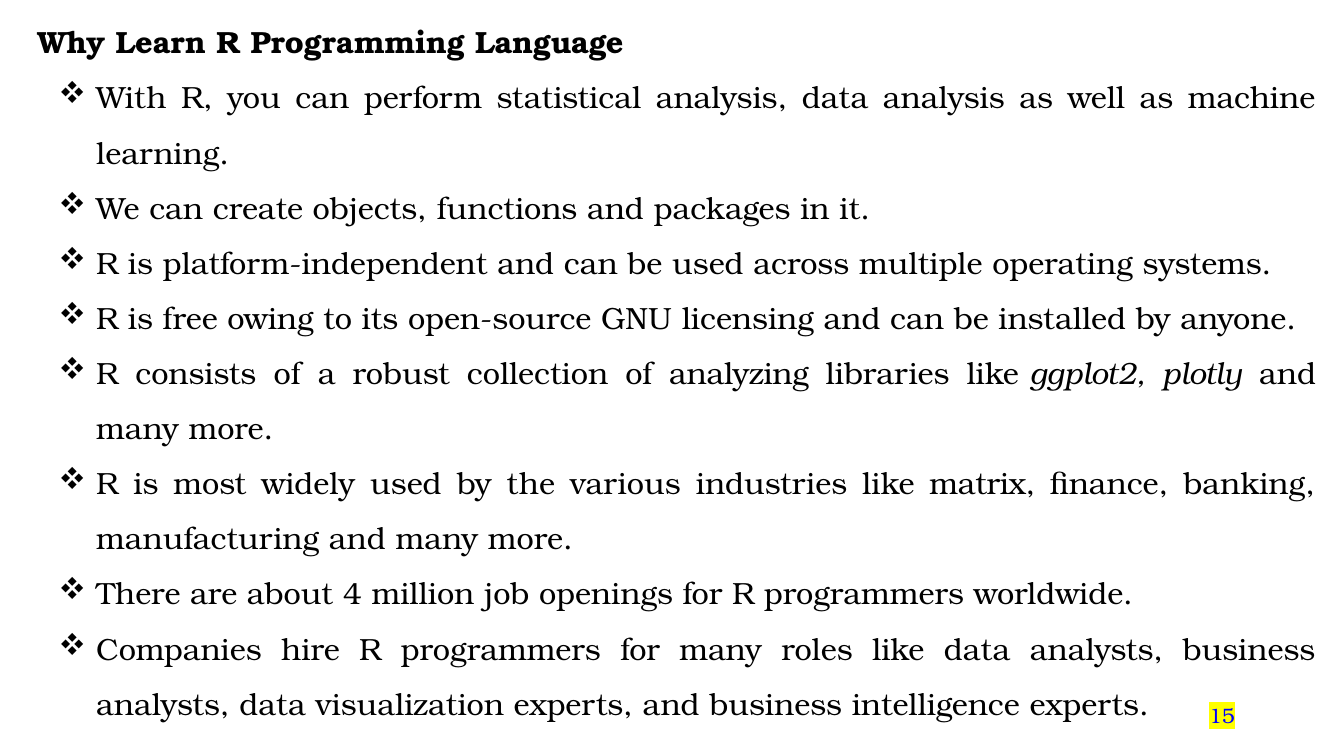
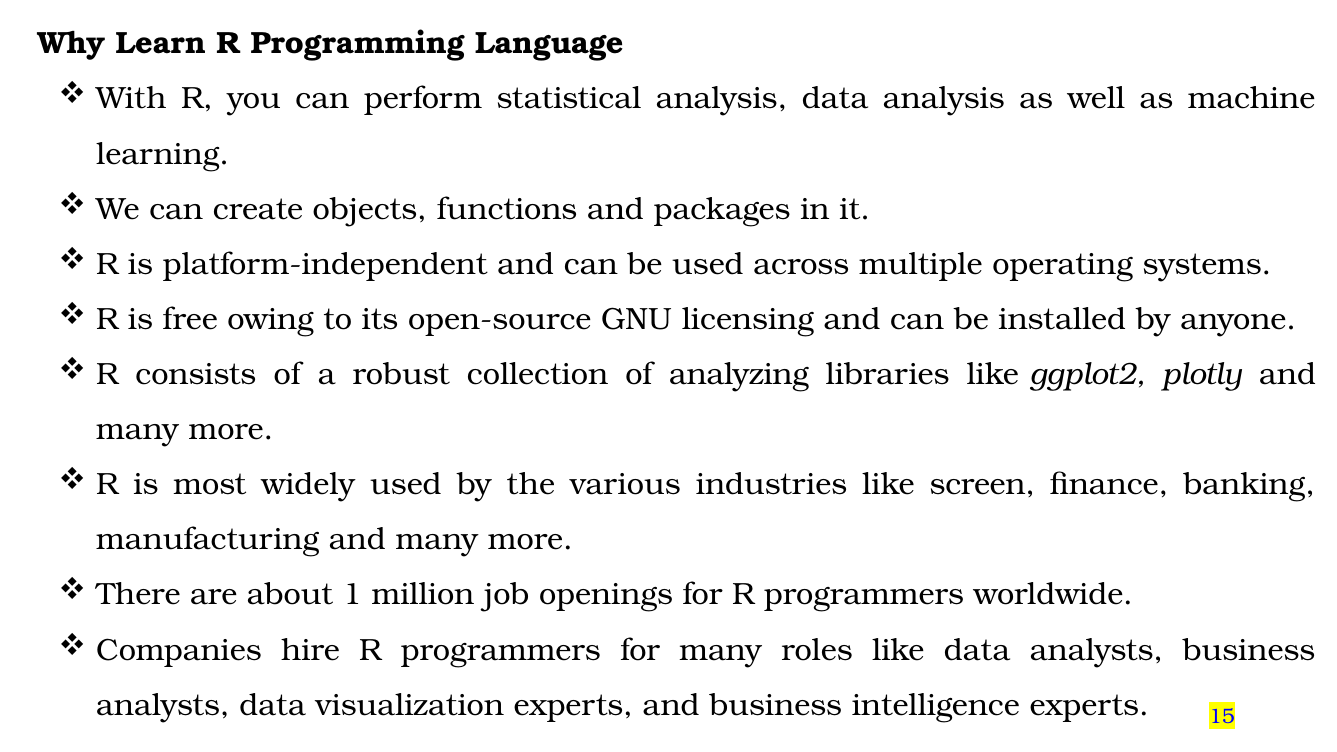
matrix: matrix -> screen (982, 485)
4: 4 -> 1 (352, 595)
